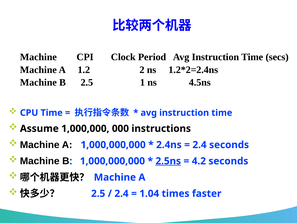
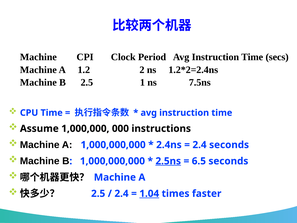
4.5ns: 4.5ns -> 7.5ns (200, 82)
4.2: 4.2 -> 6.5 (199, 161)
1.04 underline: none -> present (149, 193)
